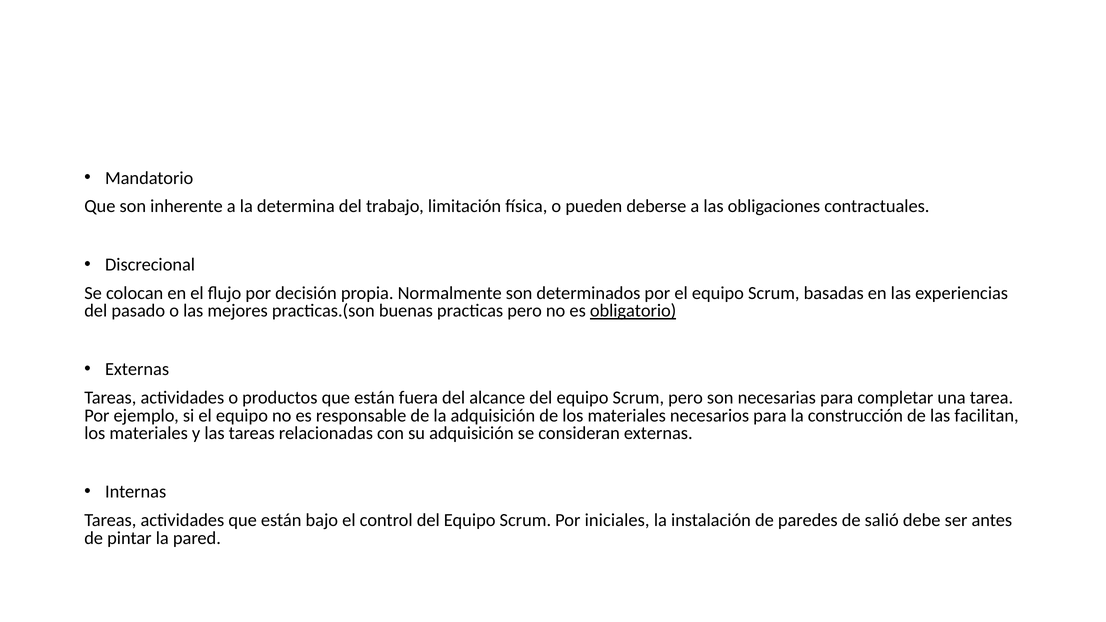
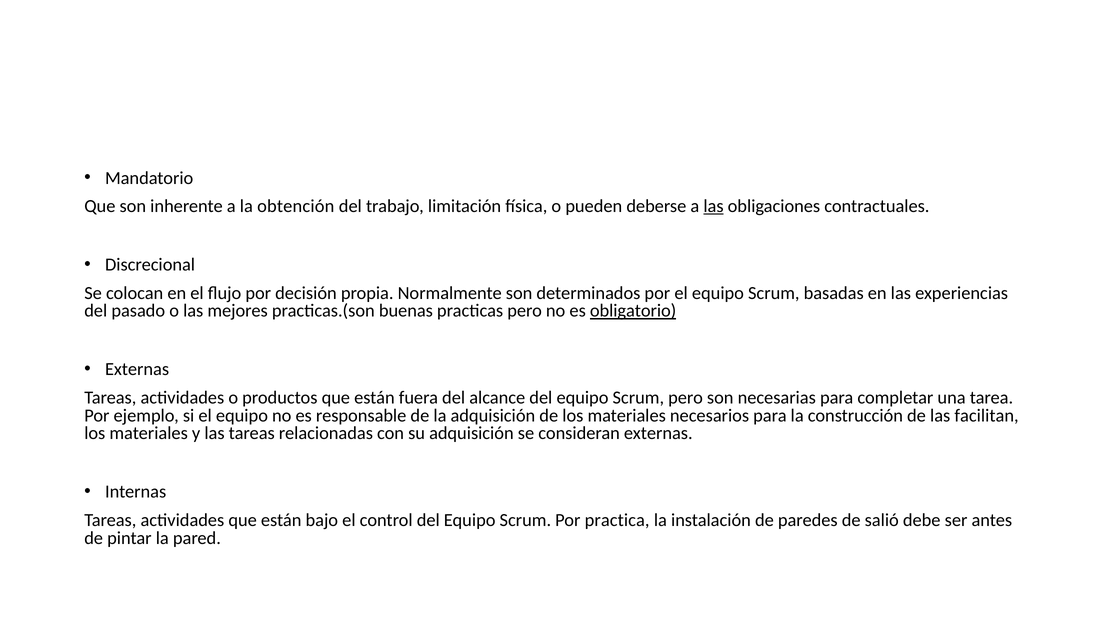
determina: determina -> obtención (296, 206)
las underline: none -> present (714, 206)
iniciales: iniciales -> practica (617, 520)
